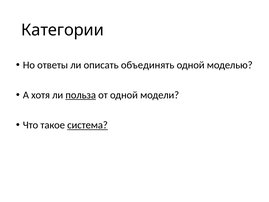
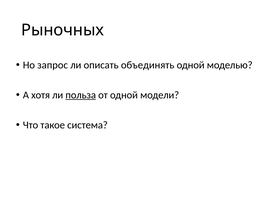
Категории: Категории -> Рыночных (63, 30)
ответы: ответы -> запрос (53, 65)
система underline: present -> none (87, 125)
